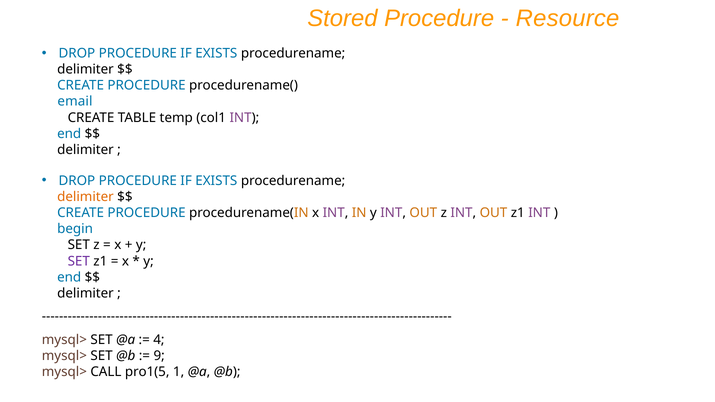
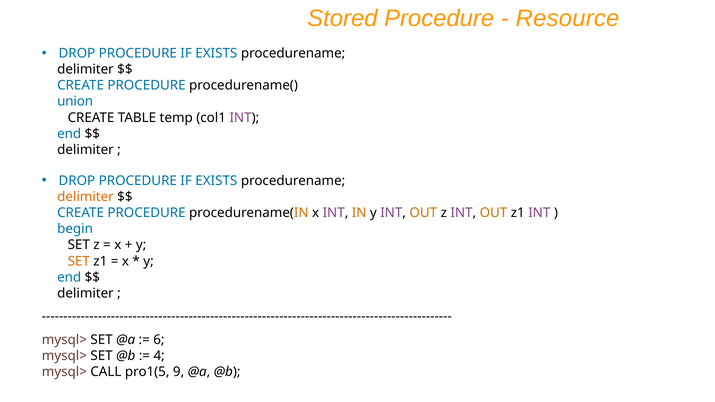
email: email -> union (75, 102)
SET colour: purple -> orange (79, 261)
4: 4 -> 6 (159, 340)
9: 9 -> 4 (159, 356)
1: 1 -> 9 (179, 372)
